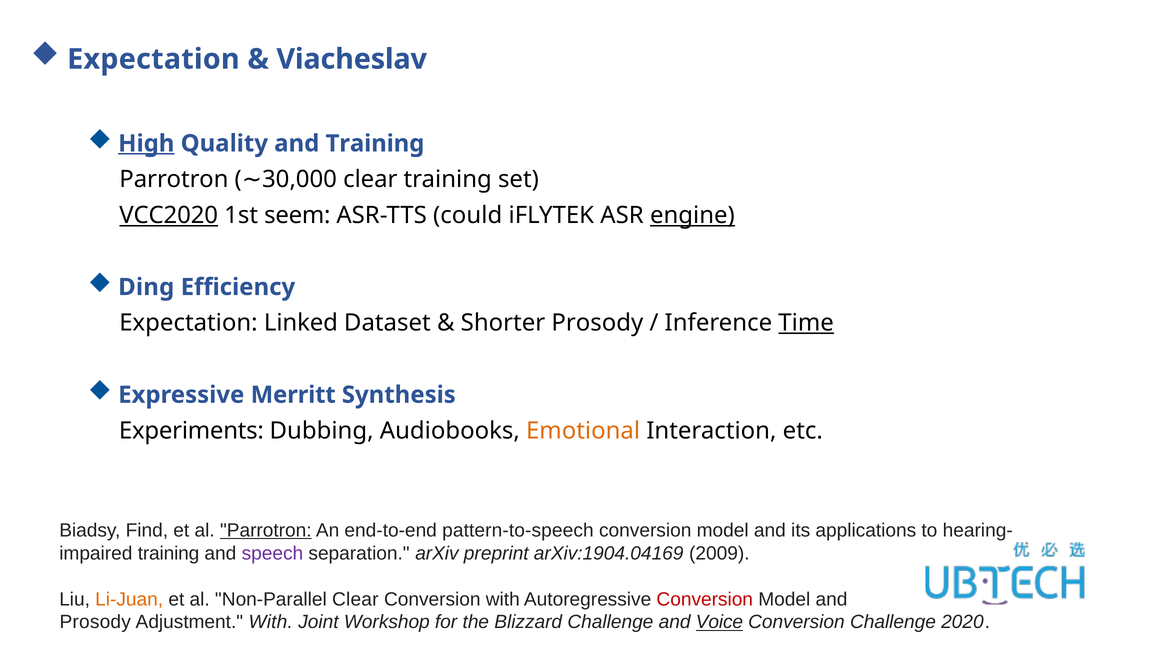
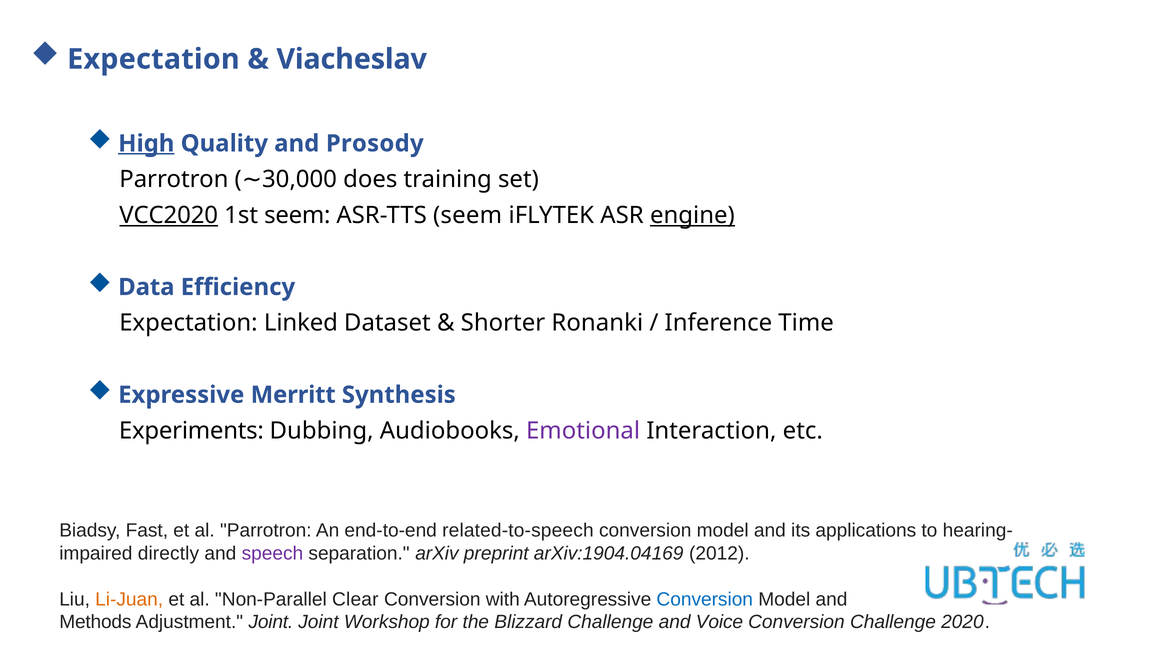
and Training: Training -> Prosody (375, 144)
clear: clear -> does (370, 179)
ASR-TTS could: could -> seem (468, 215)
Ding: Ding -> Data (146, 287)
Shorter Prosody: Prosody -> Ronanki (597, 323)
Time underline: present -> none (806, 323)
Emotional colour: orange -> purple (583, 431)
Find: Find -> Fast (147, 531)
Parrotron underline: present -> none (266, 531)
pattern-to-speech: pattern-to-speech -> related-to-speech (518, 531)
training: training -> directly (168, 554)
2009: 2009 -> 2012 (719, 554)
Conversion colour: red -> blue (705, 599)
Prosody: Prosody -> Methods (95, 622)
Adjustment With: With -> Joint (271, 622)
Voice underline: present -> none (719, 622)
